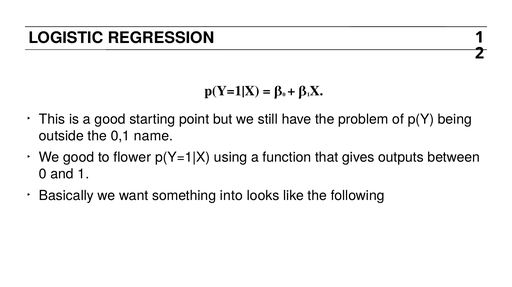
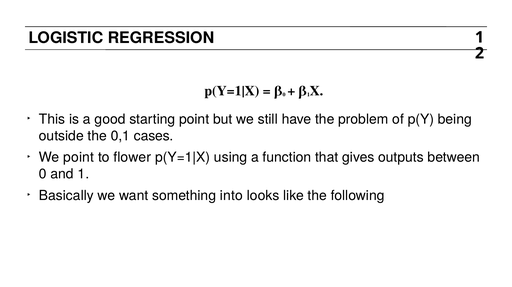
name: name -> cases (154, 136)
We good: good -> point (79, 158)
